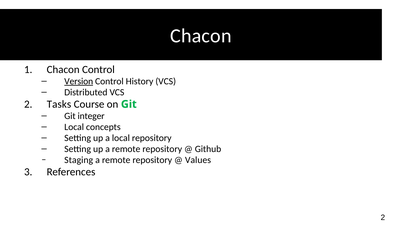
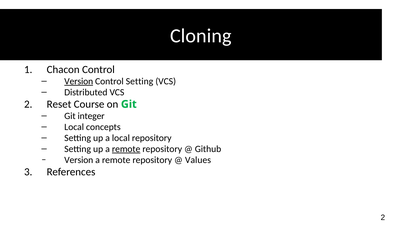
Chacon: Chacon -> Cloning (201, 36)
Control History: History -> Setting (140, 81)
Tasks: Tasks -> Reset (59, 104)
remote underline: none -> present (126, 149)
Staging: Staging -> Version (79, 160)
